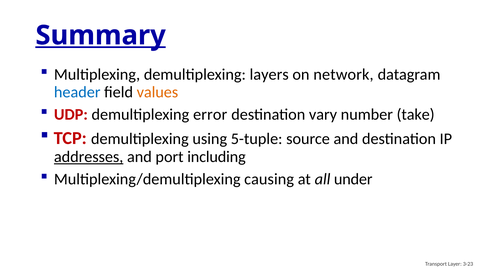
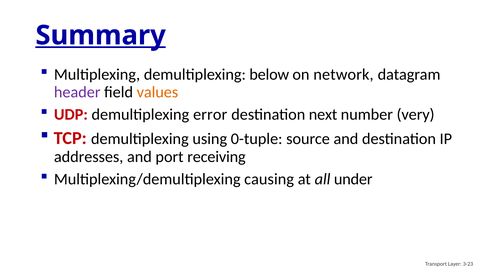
layers: layers -> below (269, 75)
header colour: blue -> purple (77, 92)
vary: vary -> next (323, 115)
take: take -> very (416, 115)
5-tuple: 5-tuple -> 0-tuple (257, 139)
addresses underline: present -> none (89, 157)
including: including -> receiving (216, 157)
